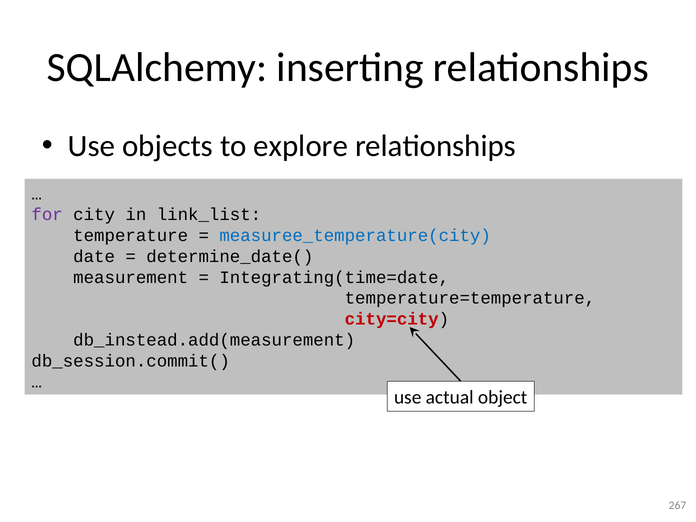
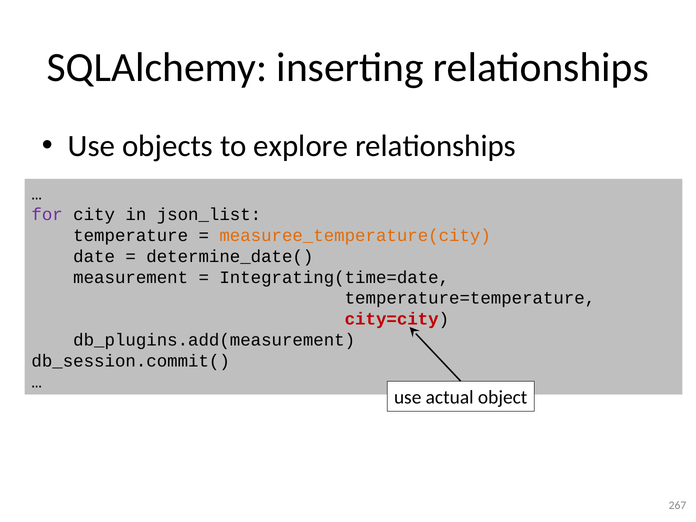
link_list: link_list -> json_list (209, 215)
measuree_temperature(city colour: blue -> orange (355, 236)
db_instead.add(measurement: db_instead.add(measurement -> db_plugins.add(measurement (214, 340)
